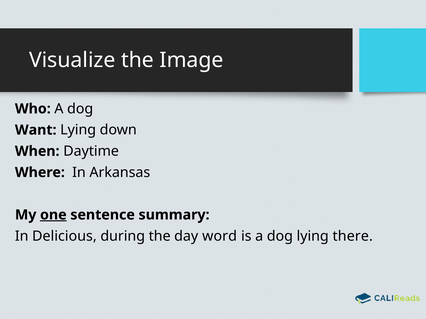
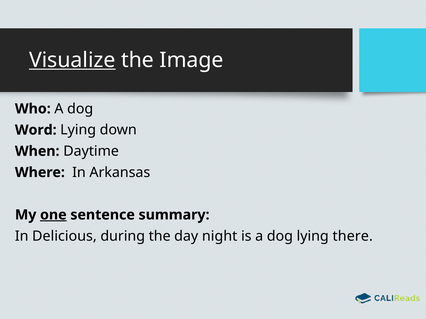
Visualize underline: none -> present (72, 60)
Want: Want -> Word (36, 130)
word: word -> night (220, 236)
